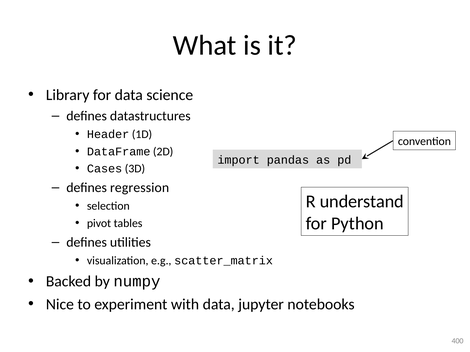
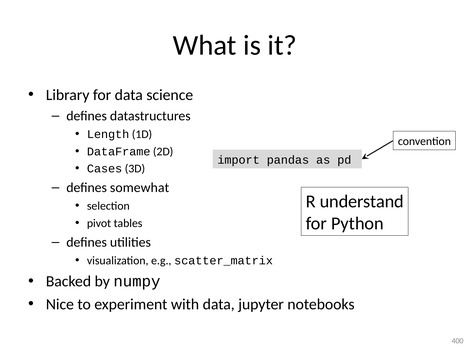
Header: Header -> Length (108, 135)
regression: regression -> somewhat (140, 188)
